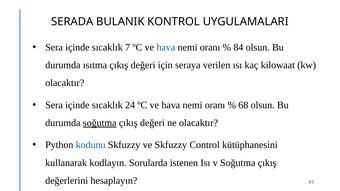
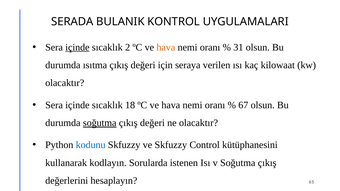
içinde underline: none -> present (77, 47)
7: 7 -> 2 (128, 47)
hava colour: blue -> orange (166, 47)
84: 84 -> 31 (238, 47)
24: 24 -> 18 (130, 105)
68: 68 -> 67 (243, 105)
